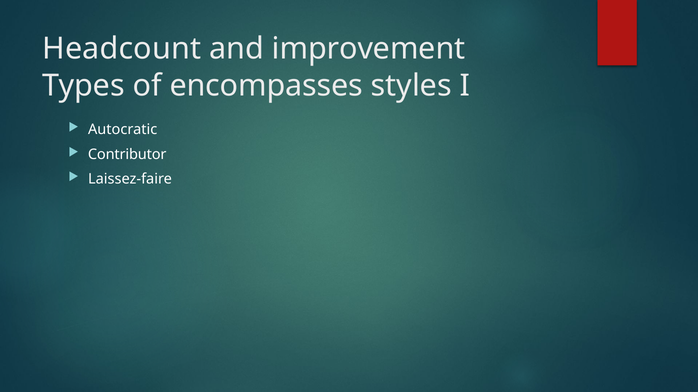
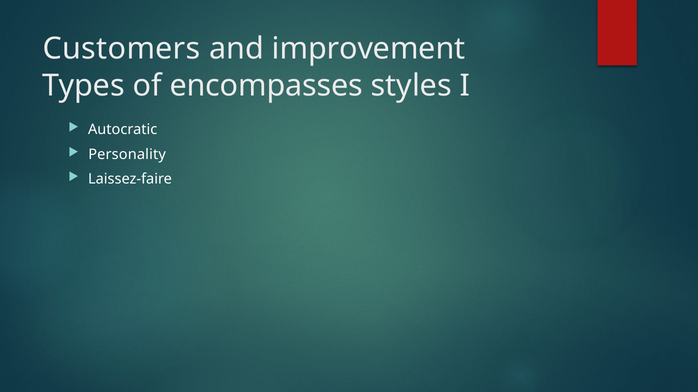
Headcount: Headcount -> Customers (122, 49)
Contributor: Contributor -> Personality (127, 155)
